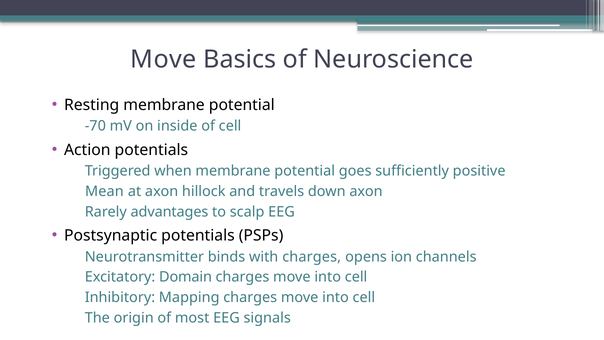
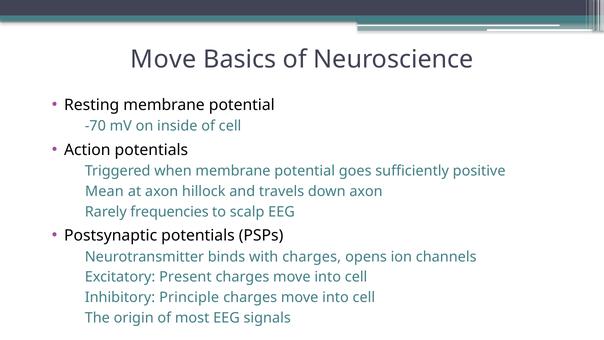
advantages: advantages -> frequencies (170, 212)
Domain: Domain -> Present (185, 277)
Mapping: Mapping -> Principle (189, 297)
